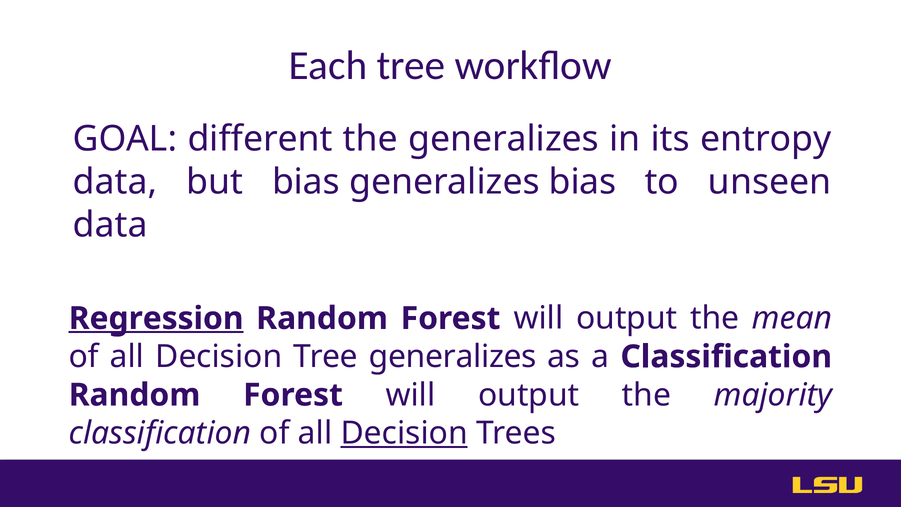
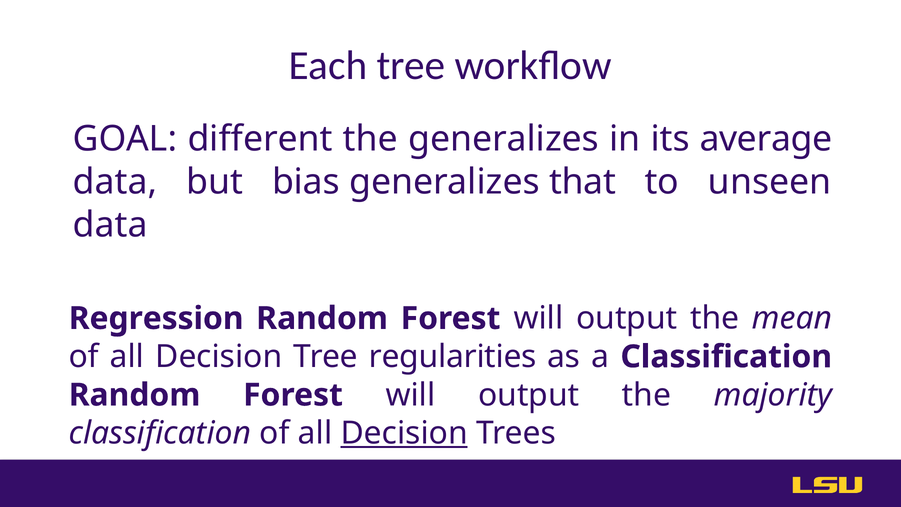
entropy: entropy -> average (766, 139)
generalizes bias: bias -> that (583, 182)
Regression underline: present -> none (156, 318)
Tree generalizes: generalizes -> regularities (453, 357)
